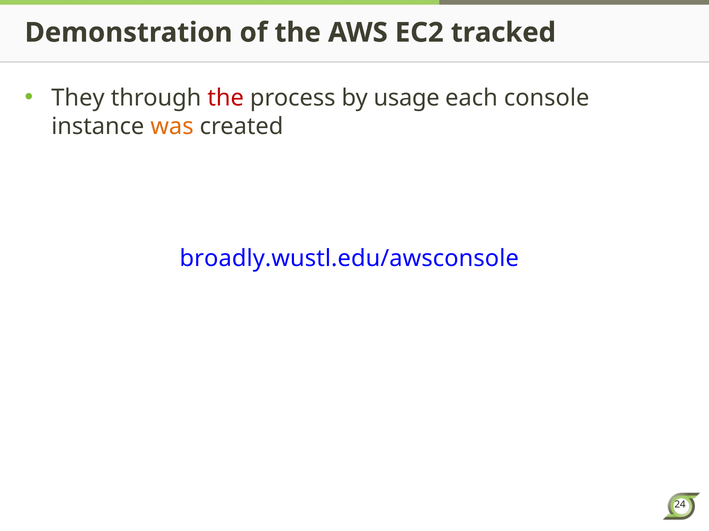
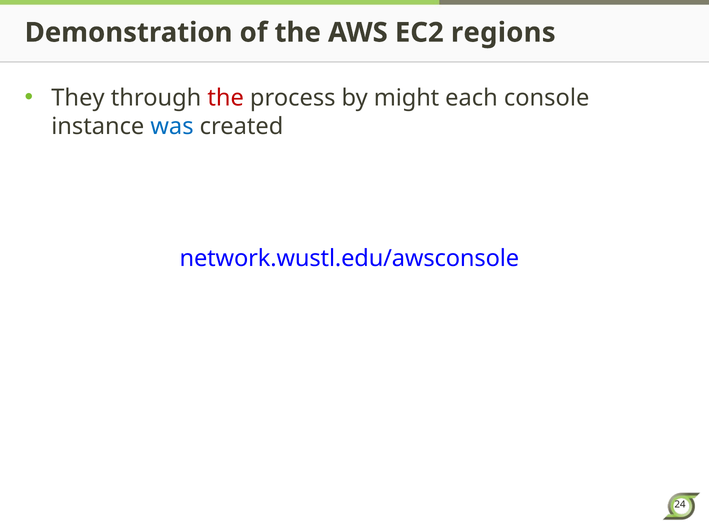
tracked: tracked -> regions (503, 33)
usage: usage -> might (407, 98)
was colour: orange -> blue (172, 127)
broadly.wustl.edu/awsconsole: broadly.wustl.edu/awsconsole -> network.wustl.edu/awsconsole (349, 259)
